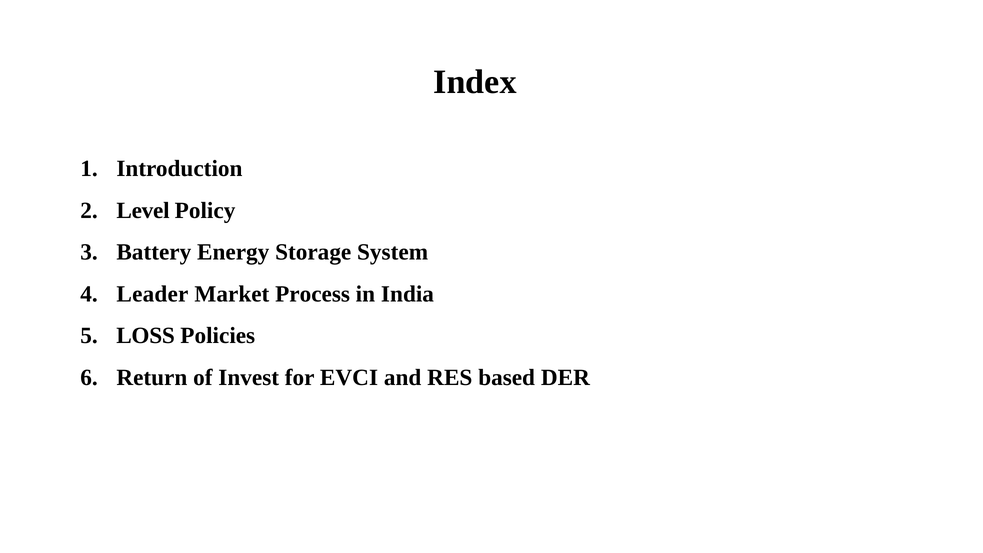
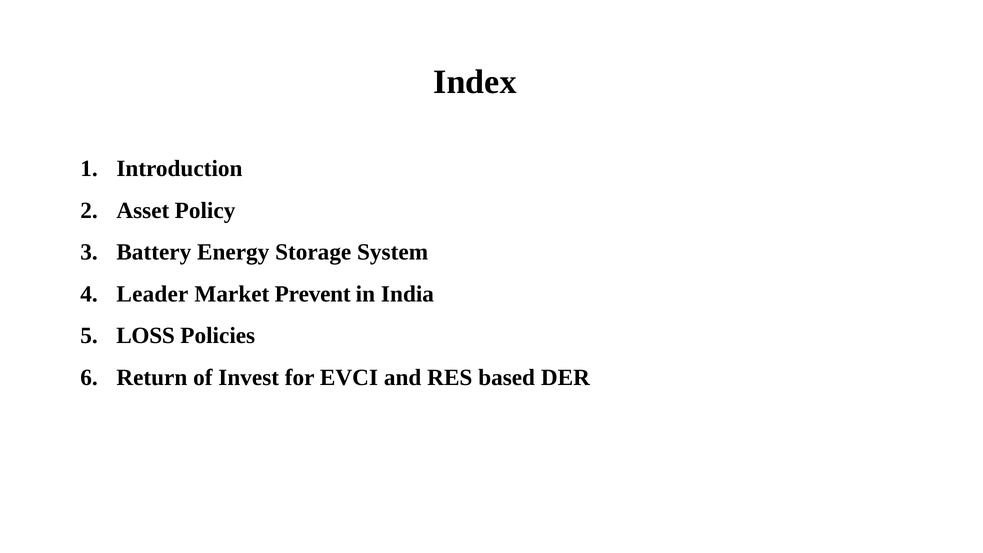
Level: Level -> Asset (143, 210)
Process: Process -> Prevent (313, 294)
